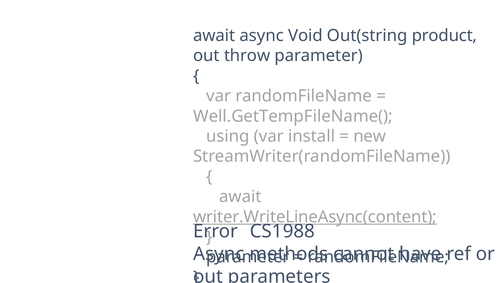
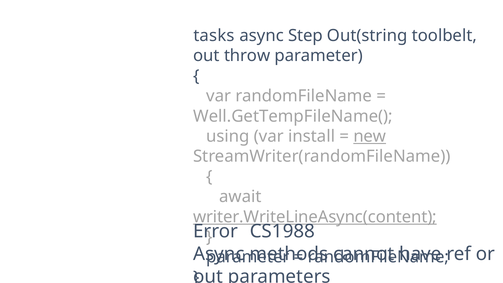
await: await -> tasks (214, 36)
Void: Void -> Step (305, 36)
product: product -> toolbelt (444, 36)
new underline: none -> present (370, 136)
